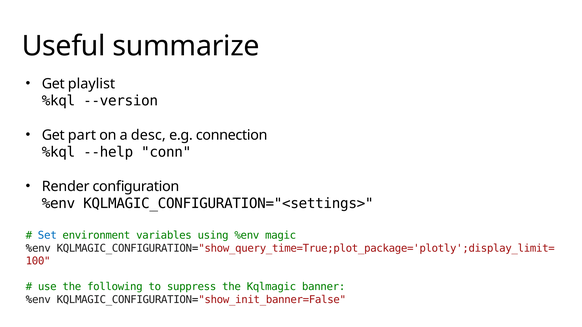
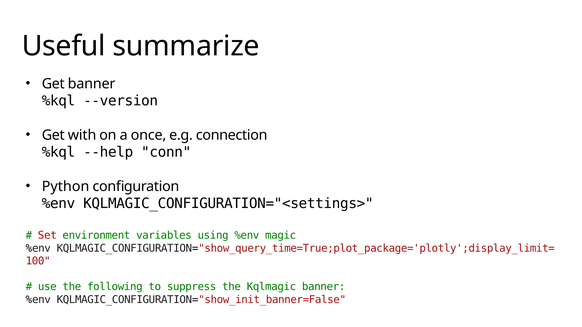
Get playlist: playlist -> banner (92, 84)
part: part -> with (82, 135)
desc: desc -> once (148, 135)
Render: Render -> Python (66, 187)
Set colour: blue -> red (47, 236)
